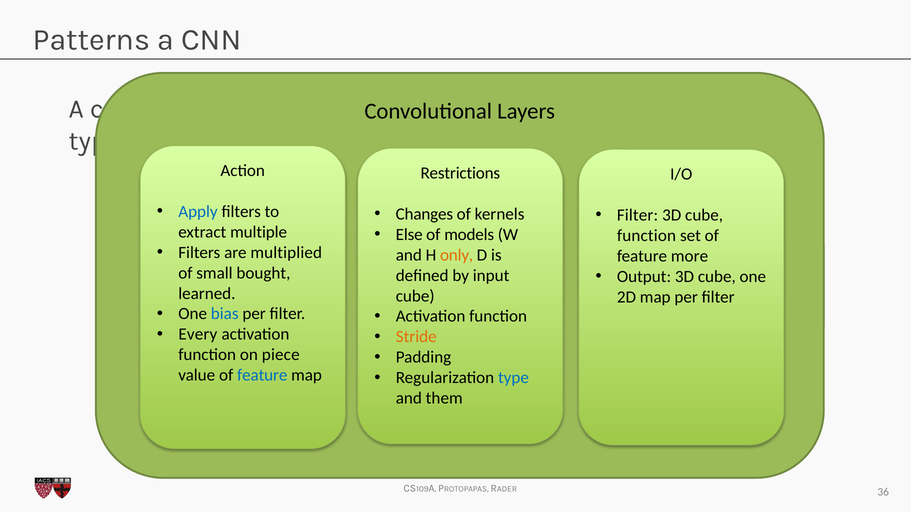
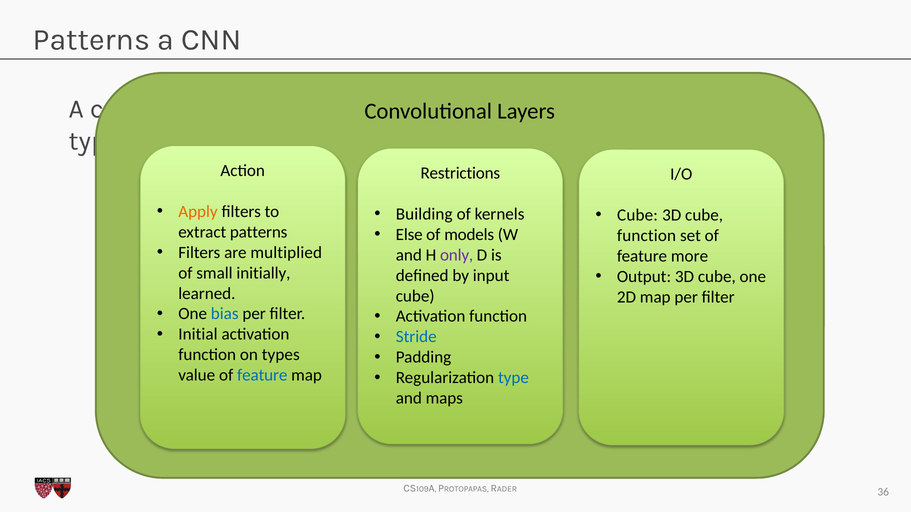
Apply colour: blue -> orange (198, 212)
Changes: Changes -> Building (424, 214)
Filter: Filter -> Cube (638, 215)
extract multiple: multiple -> patterns (259, 232)
only colour: orange -> purple (457, 255)
bought: bought -> initially (263, 273)
Every: Every -> Initial (198, 335)
Stride colour: orange -> blue (416, 337)
on piece: piece -> types (281, 355)
them: them -> maps (444, 399)
